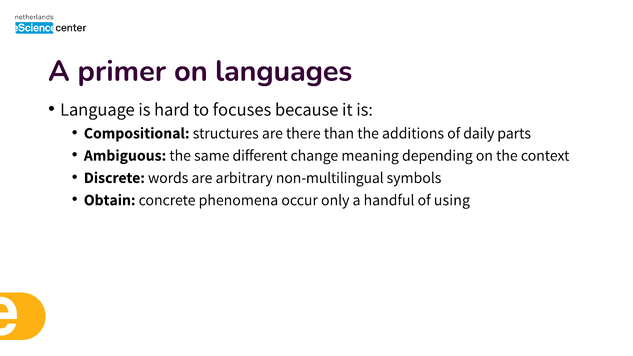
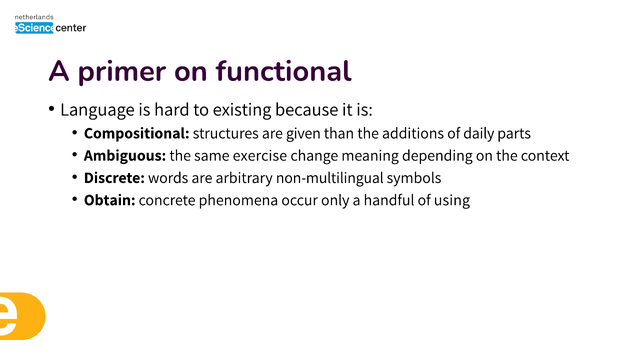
languages: languages -> functional (283, 71)
focuses: focuses -> existing (242, 110)
there: there -> given (303, 133)
different: different -> exercise (260, 155)
